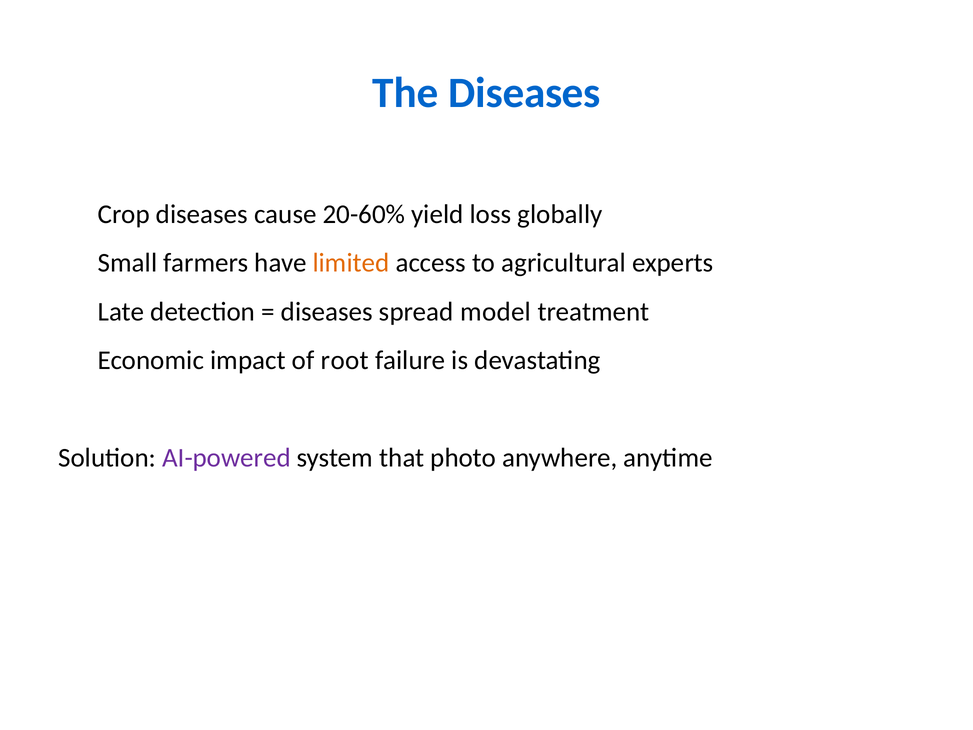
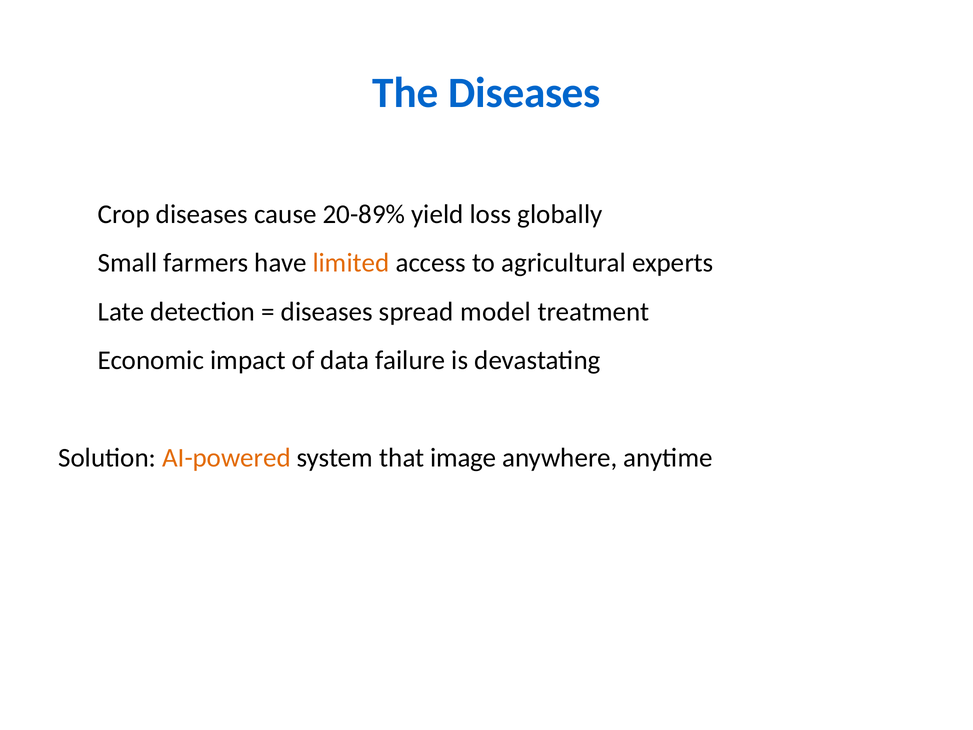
20-60%: 20-60% -> 20-89% (364, 214)
root: root -> data (345, 360)
AI-powered colour: purple -> orange (226, 457)
photo: photo -> image (463, 457)
